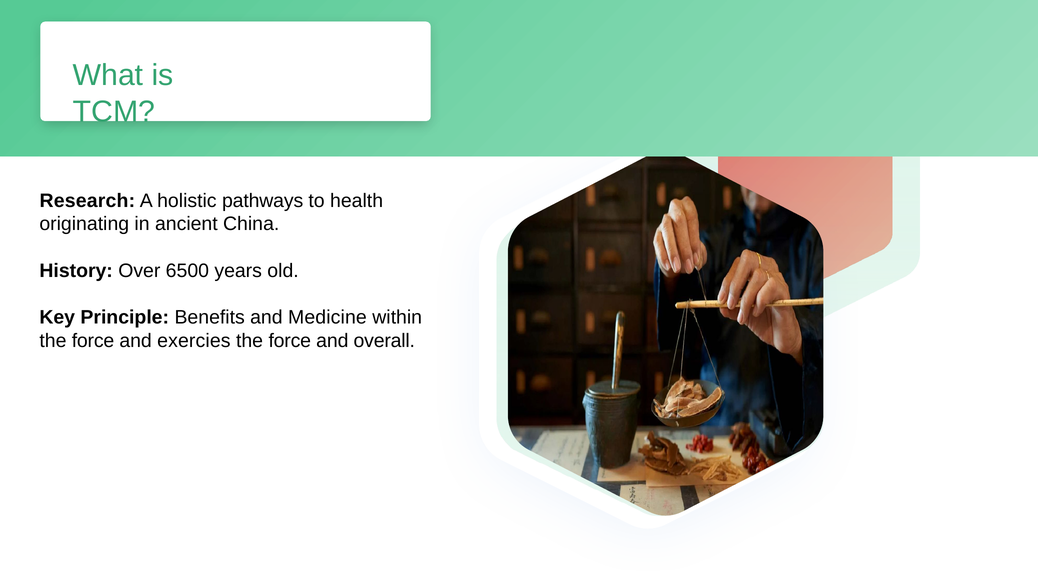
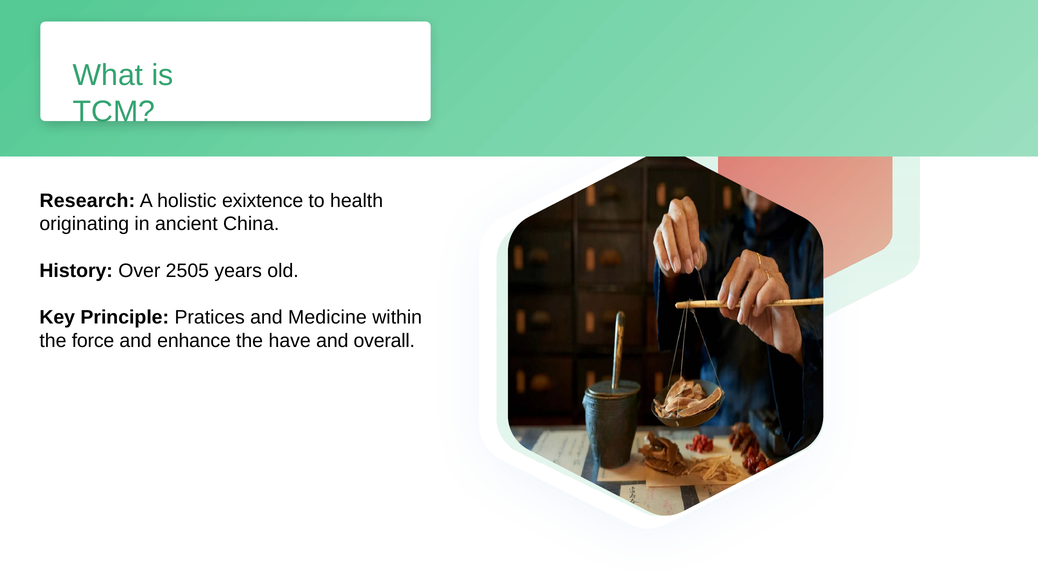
pathways: pathways -> exixtence (263, 201)
6500: 6500 -> 2505 (187, 271)
Benefits: Benefits -> Pratices (210, 317)
exercies: exercies -> enhance (194, 341)
force: force -> have (290, 341)
